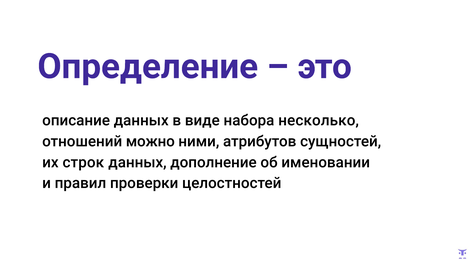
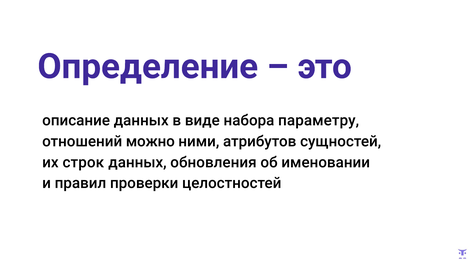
несколько: несколько -> параметру (319, 121)
дополнение: дополнение -> обновления (213, 162)
